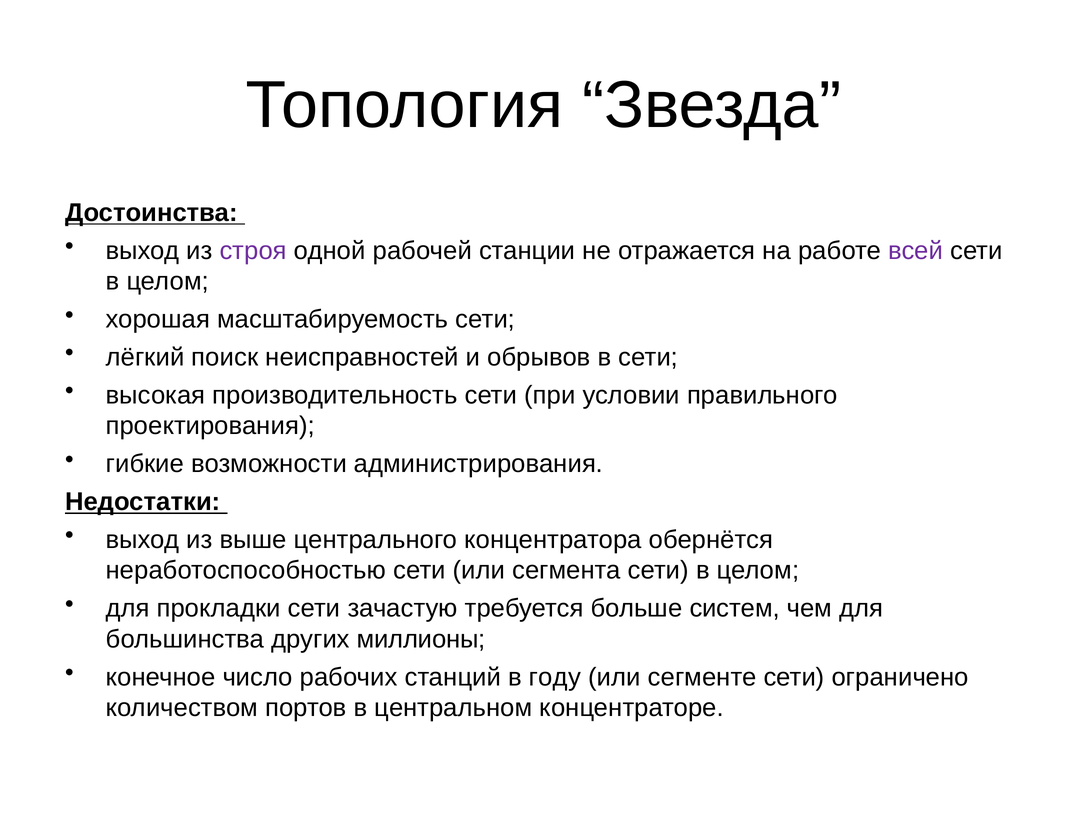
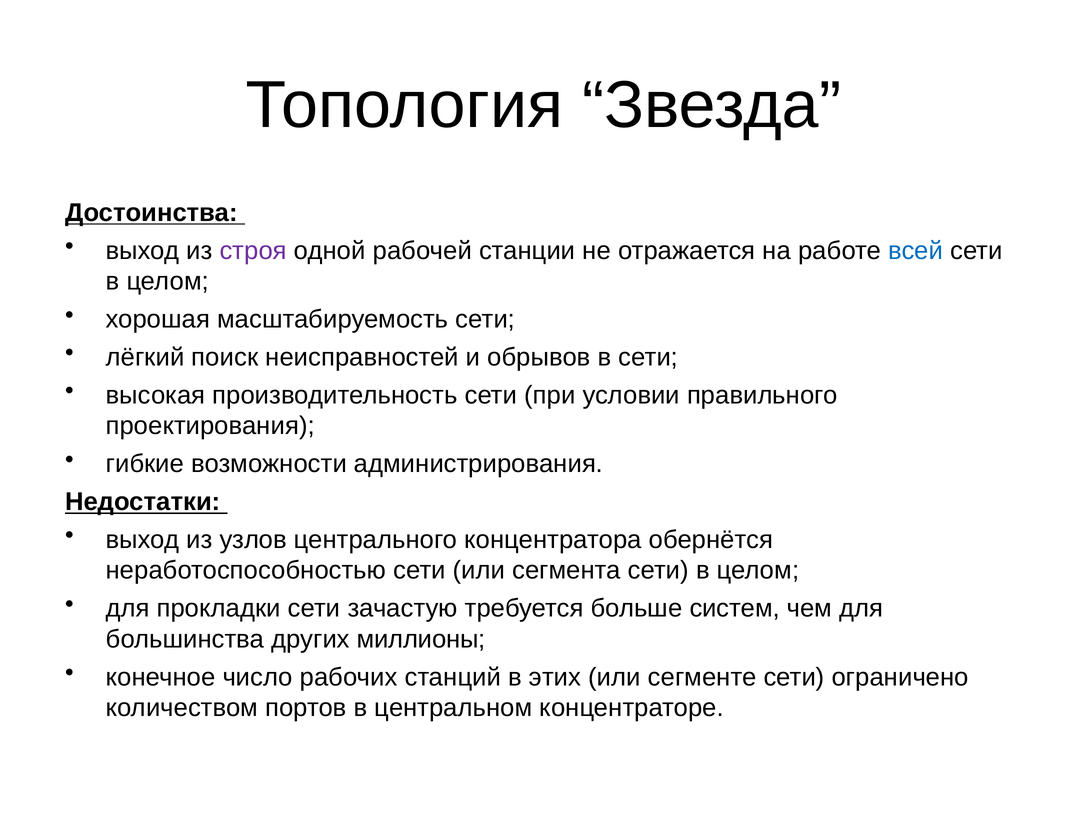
всей colour: purple -> blue (916, 251)
выше: выше -> узлов (253, 540)
году: году -> этих (555, 677)
